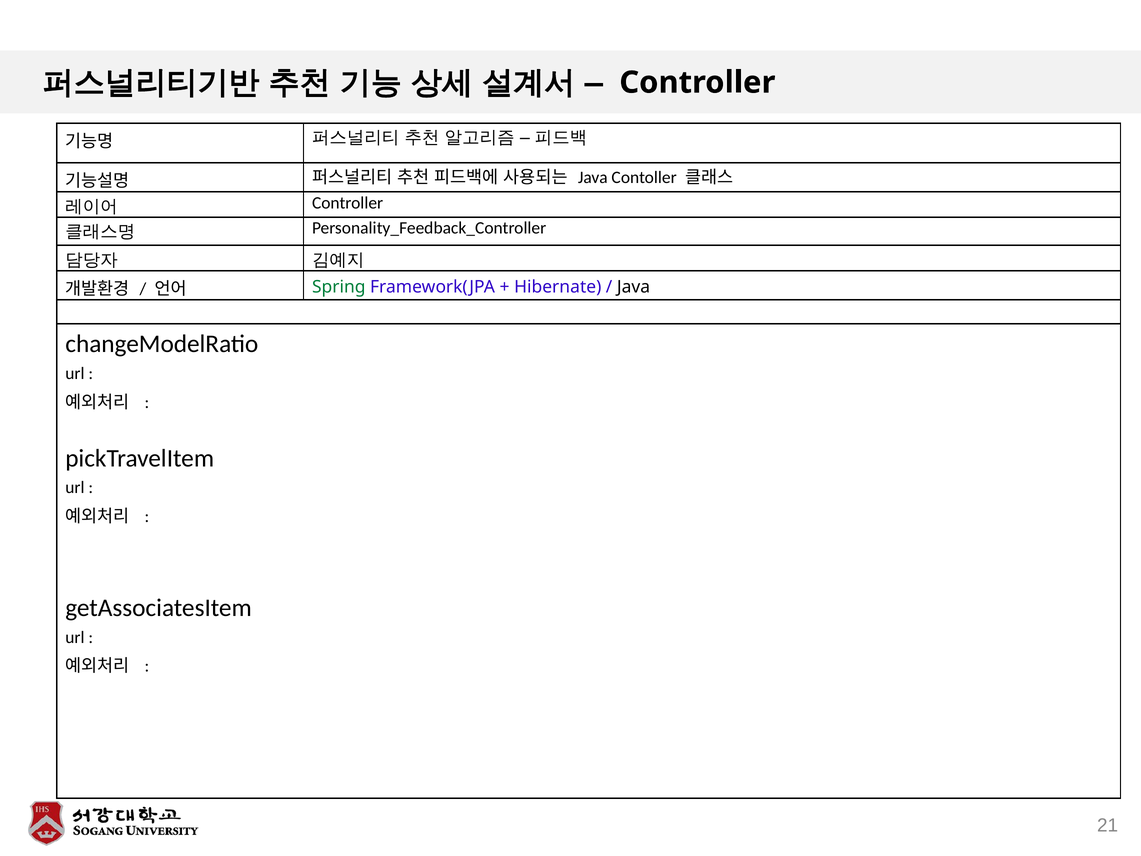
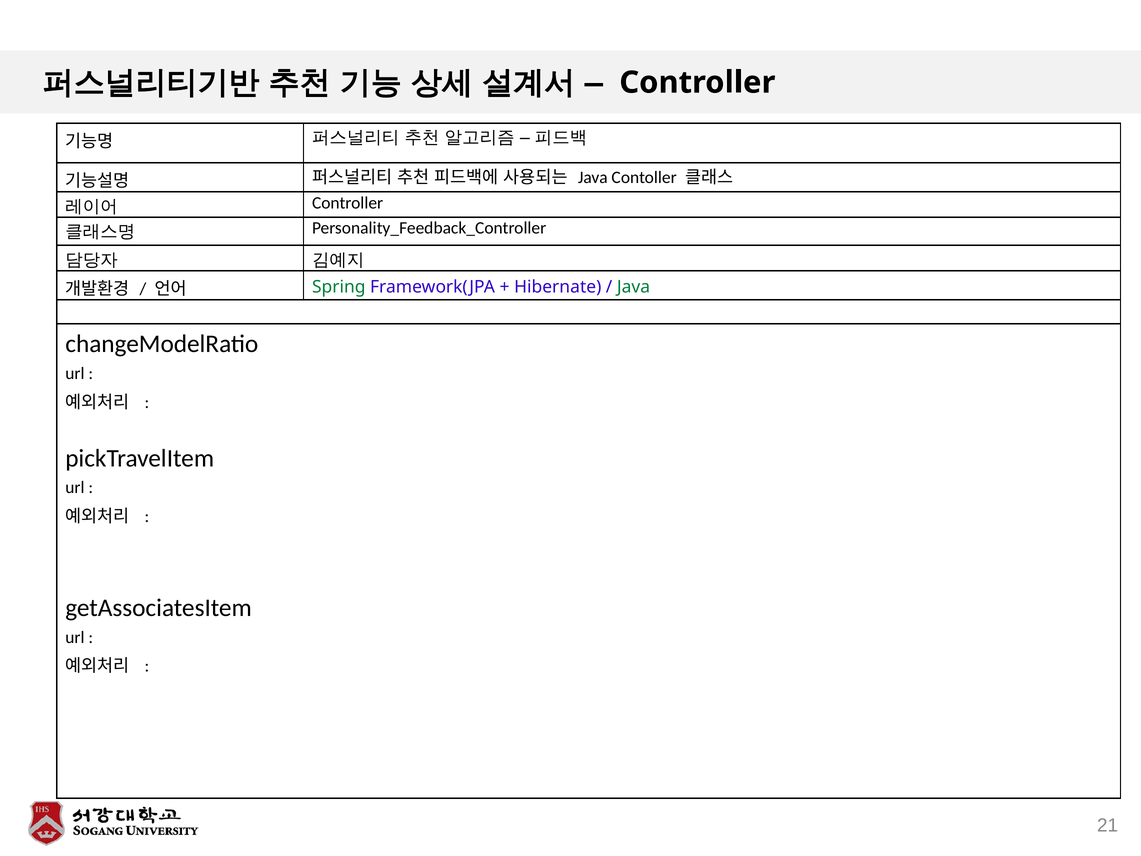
Java colour: black -> green (634, 287)
